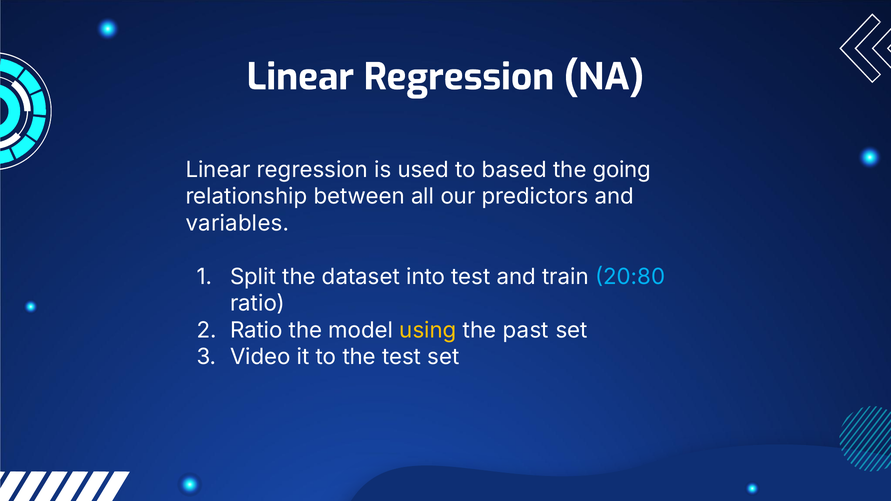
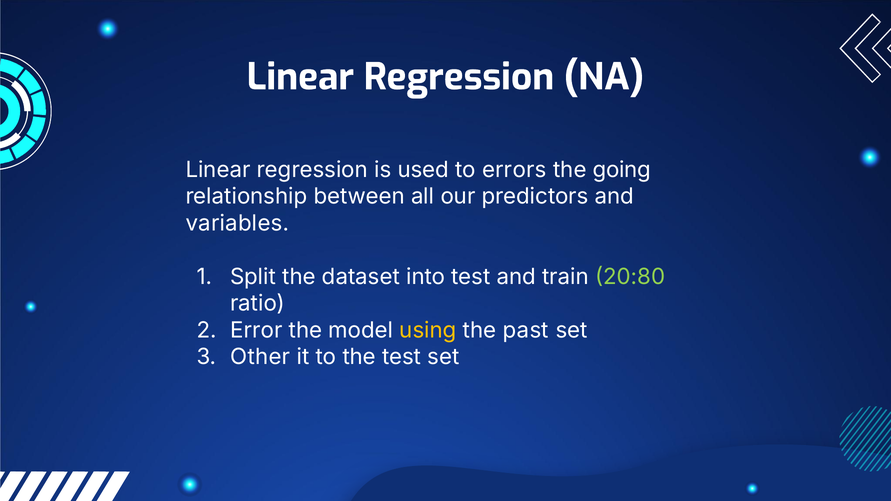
based: based -> errors (514, 170)
20:80 colour: light blue -> light green (630, 277)
Ratio: Ratio -> Error (256, 330)
Video: Video -> Other (260, 357)
